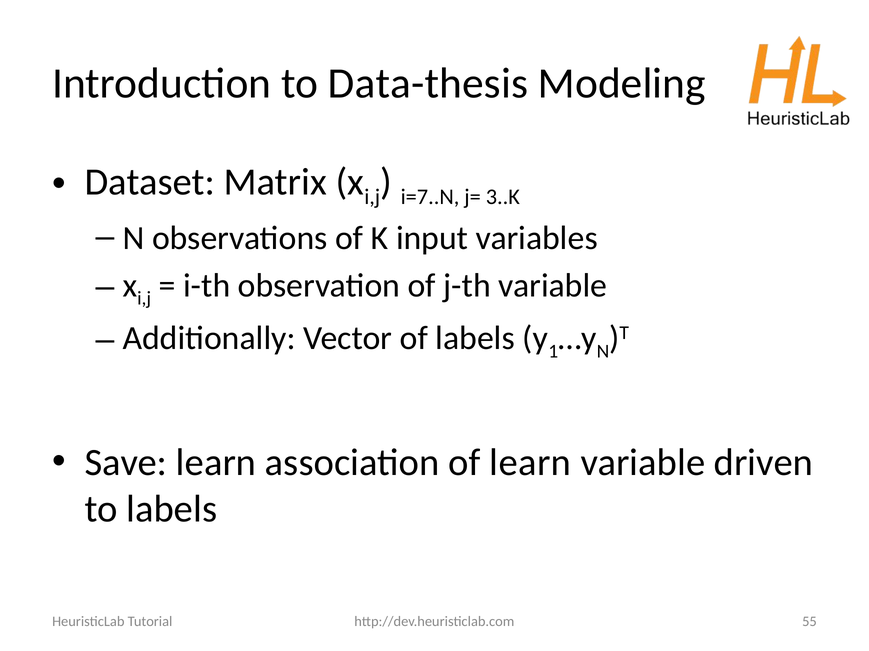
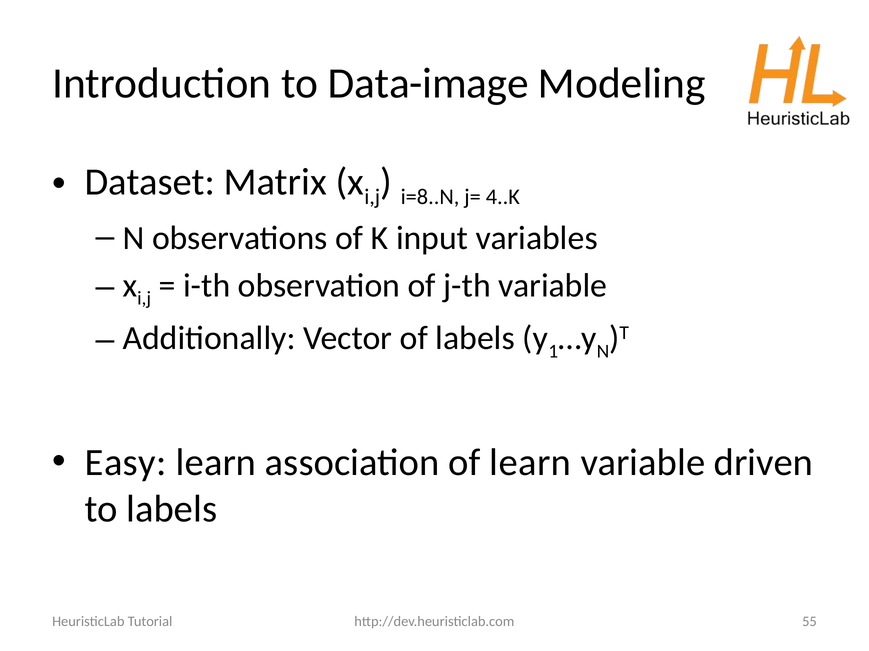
Data-thesis: Data-thesis -> Data-image (428, 83)
i=7..N: i=7..N -> i=8..N (430, 197)
3..K: 3..K -> 4..K (503, 197)
Save: Save -> Easy (126, 463)
